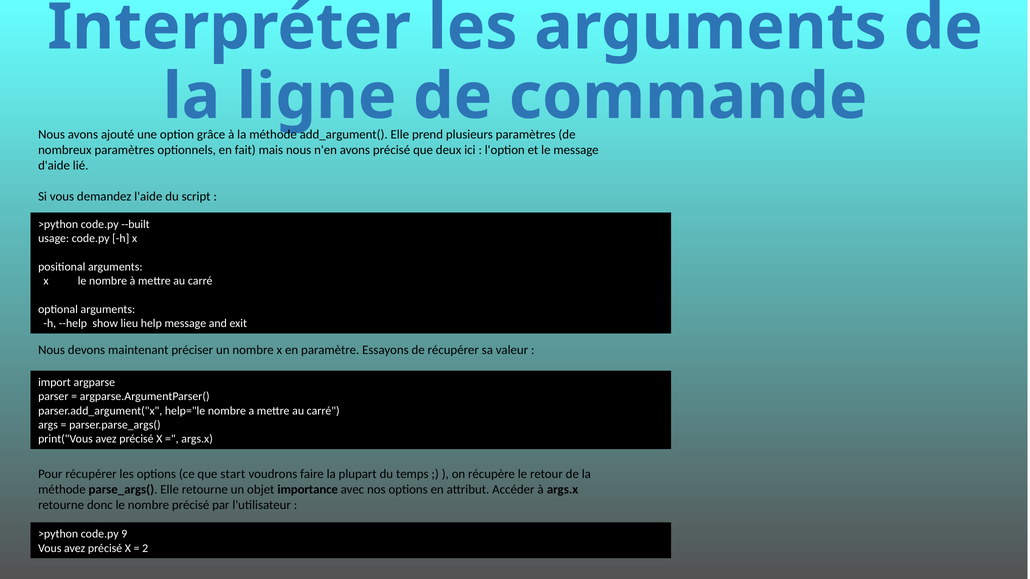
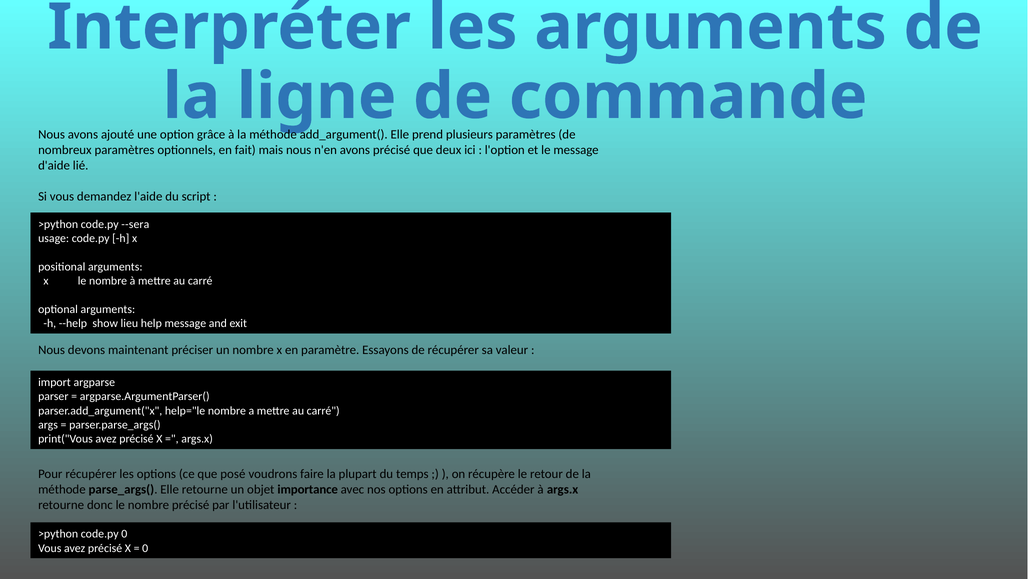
--built: --built -> --sera (135, 224)
start: start -> posé (233, 474)
code.py 9: 9 -> 0 (124, 534)
2: 2 -> 0 (145, 548)
